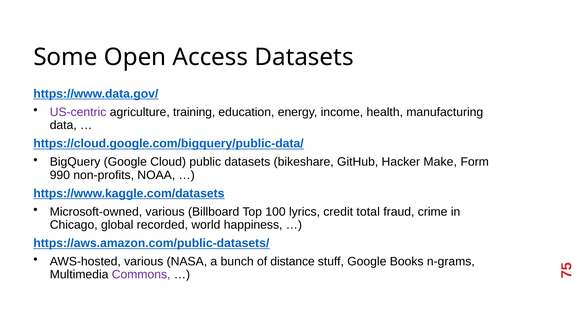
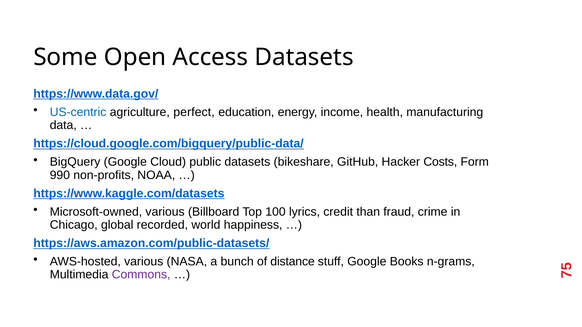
US-centric colour: purple -> blue (78, 112)
training: training -> perfect (194, 112)
Make: Make -> Costs (440, 162)
total: total -> than (368, 212)
